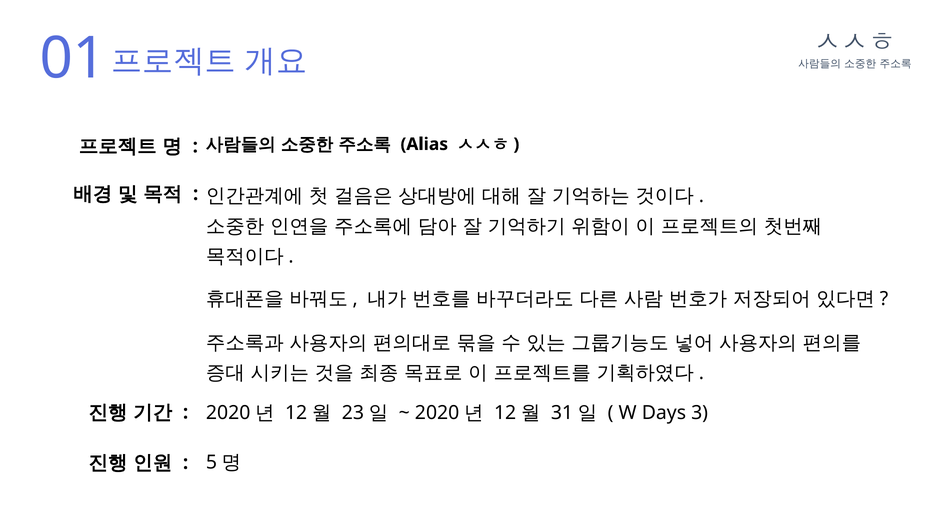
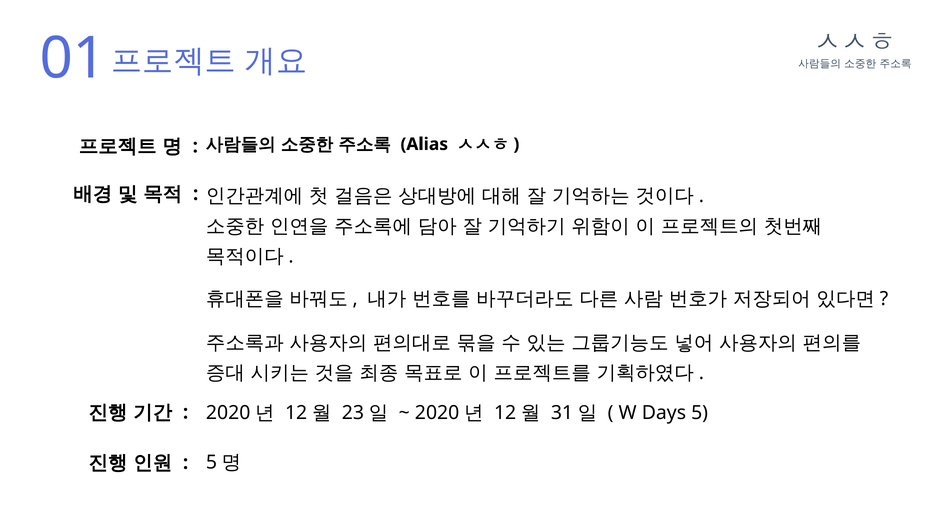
3: 3 -> 5 (700, 413)
